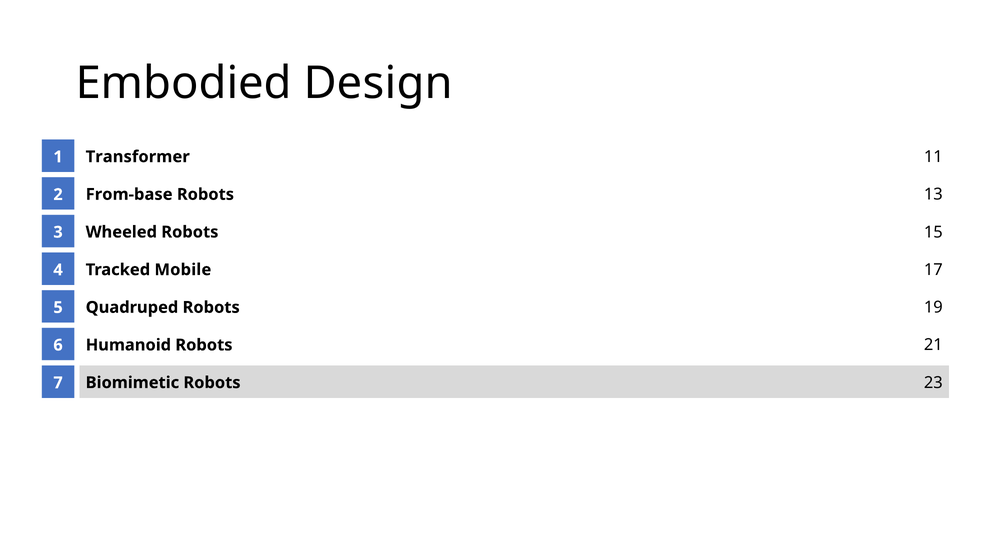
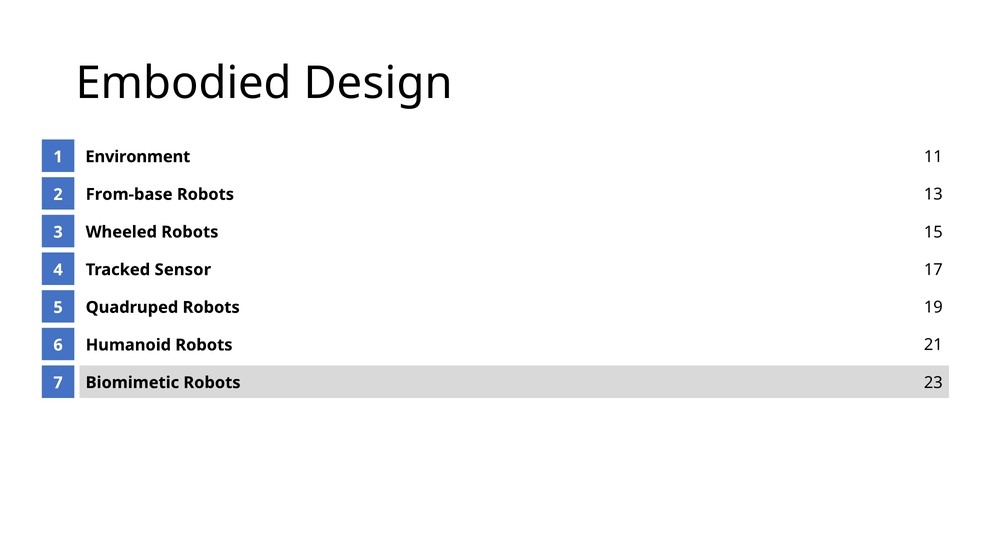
Transformer: Transformer -> Environment (138, 157)
Mobile: Mobile -> Sensor (183, 270)
